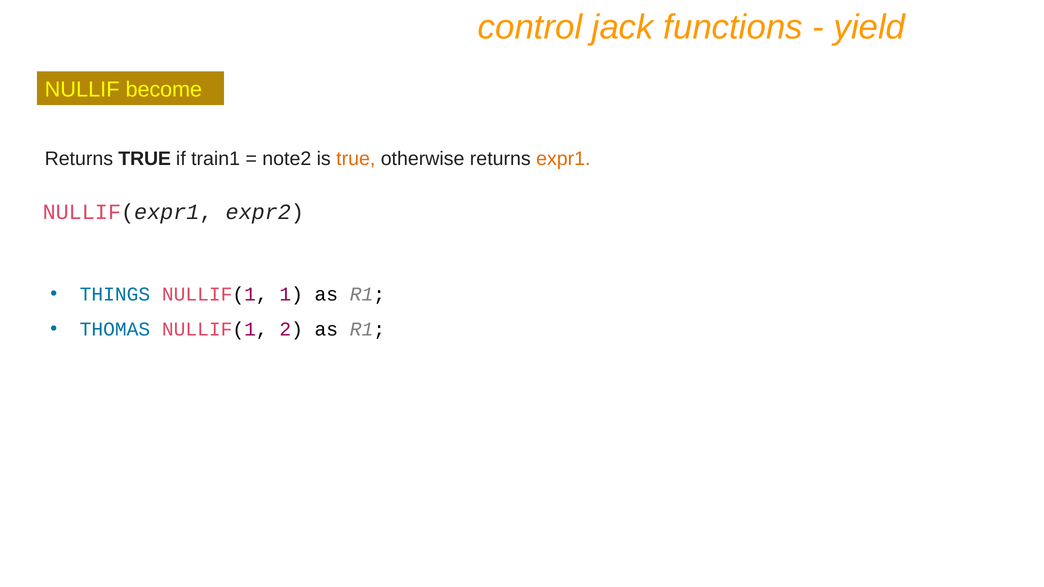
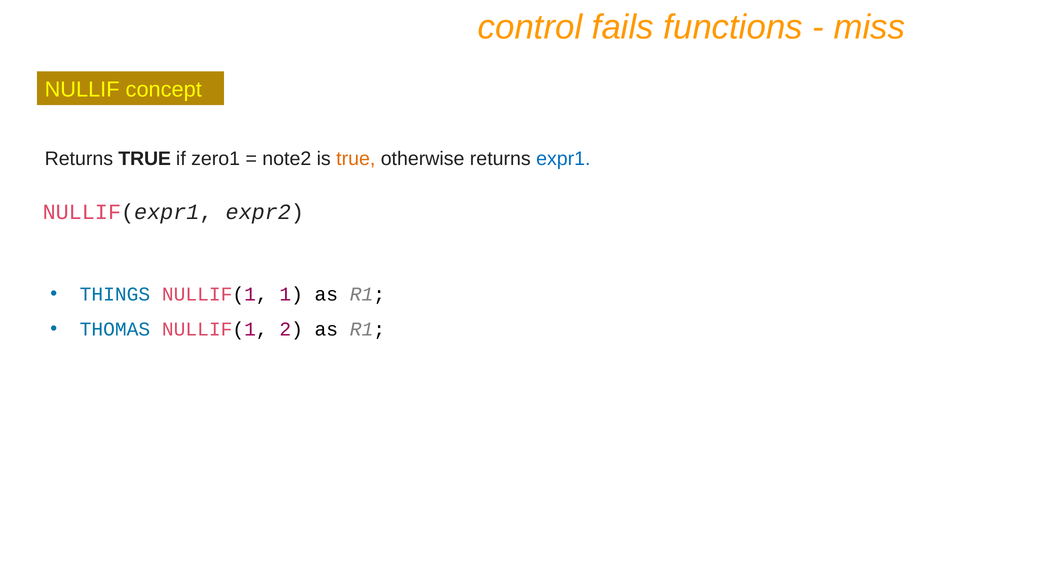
jack: jack -> fails (623, 27)
yield: yield -> miss (869, 27)
become: become -> concept (164, 90)
train1: train1 -> zero1 (216, 159)
expr1 colour: orange -> blue (563, 159)
